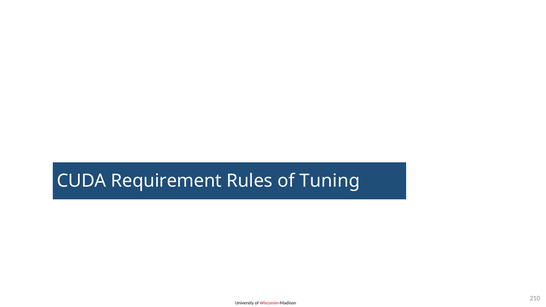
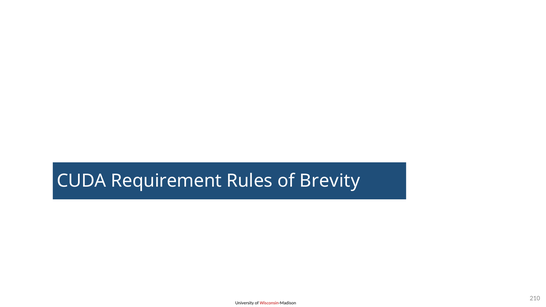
Tuning: Tuning -> Brevity (330, 181)
